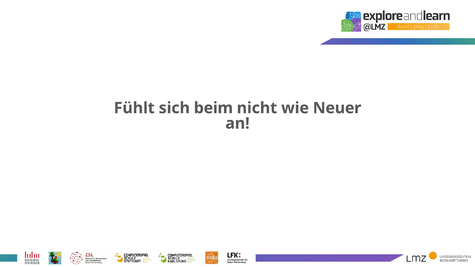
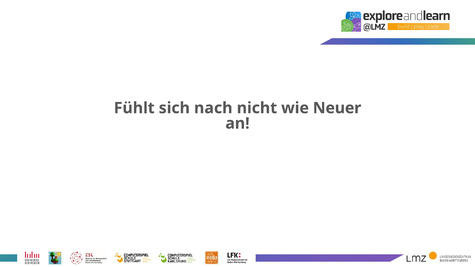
beim: beim -> nach (213, 108)
